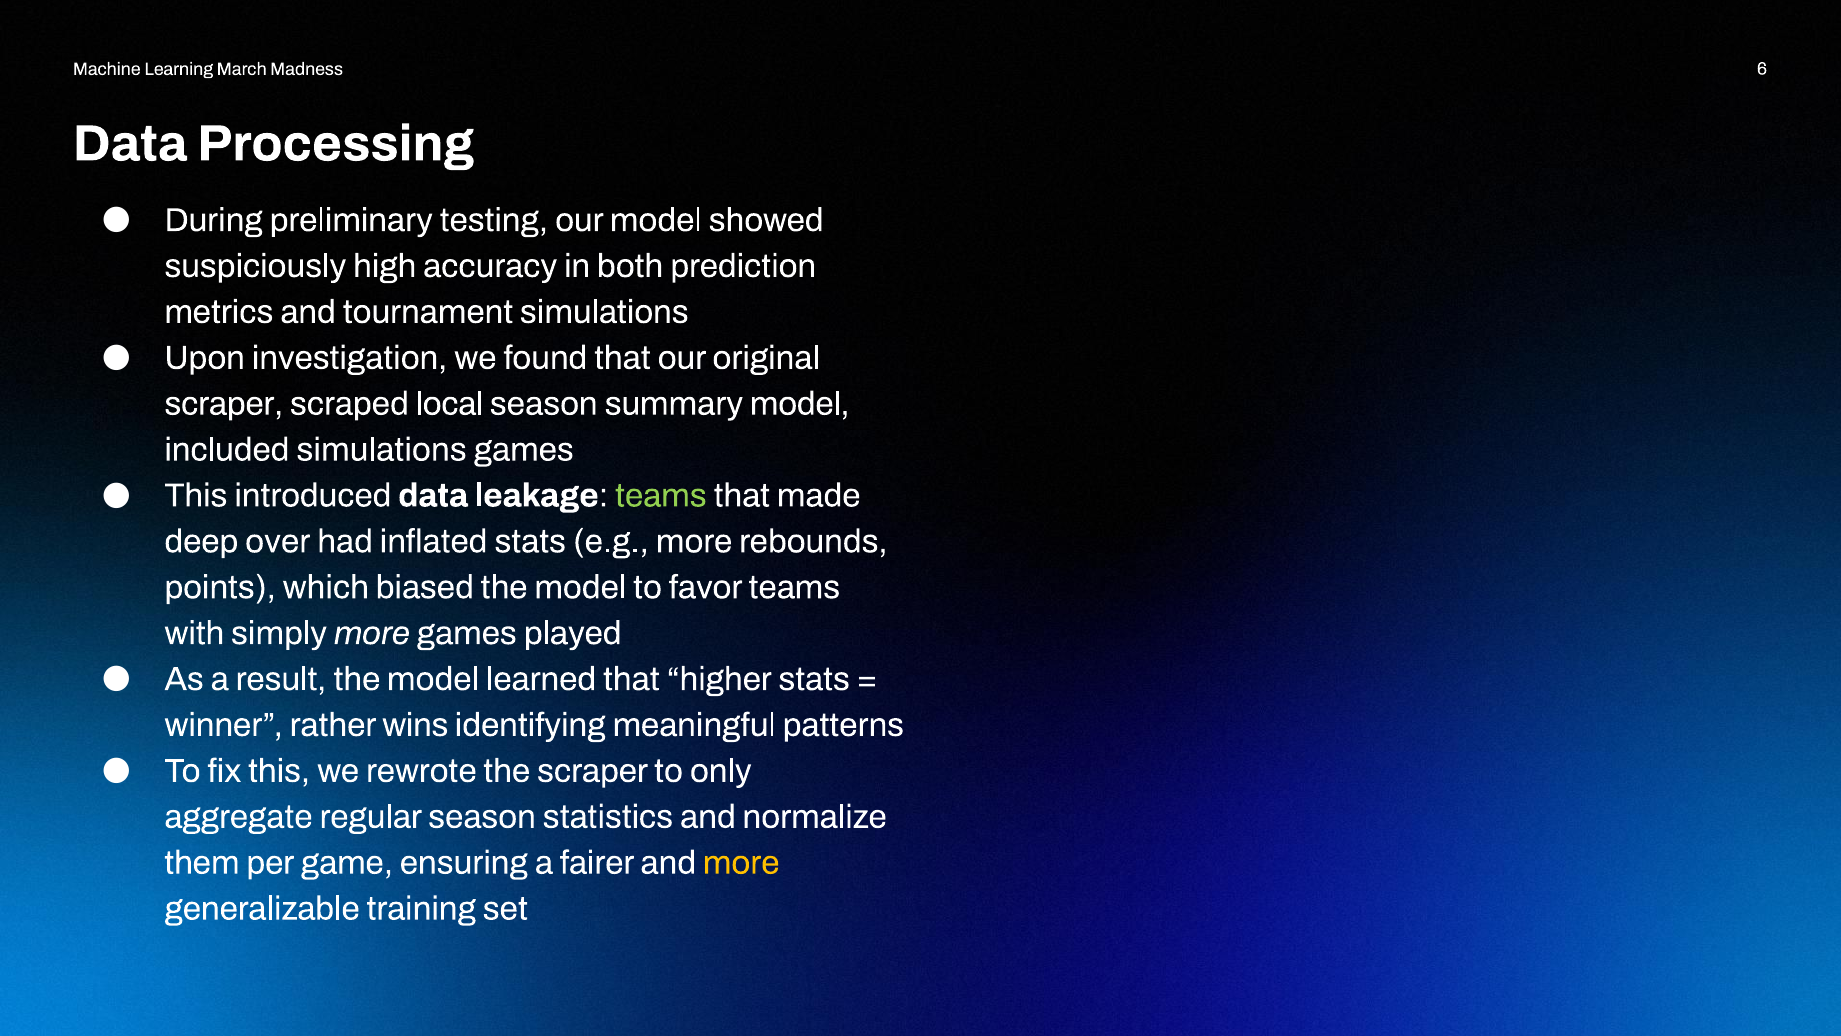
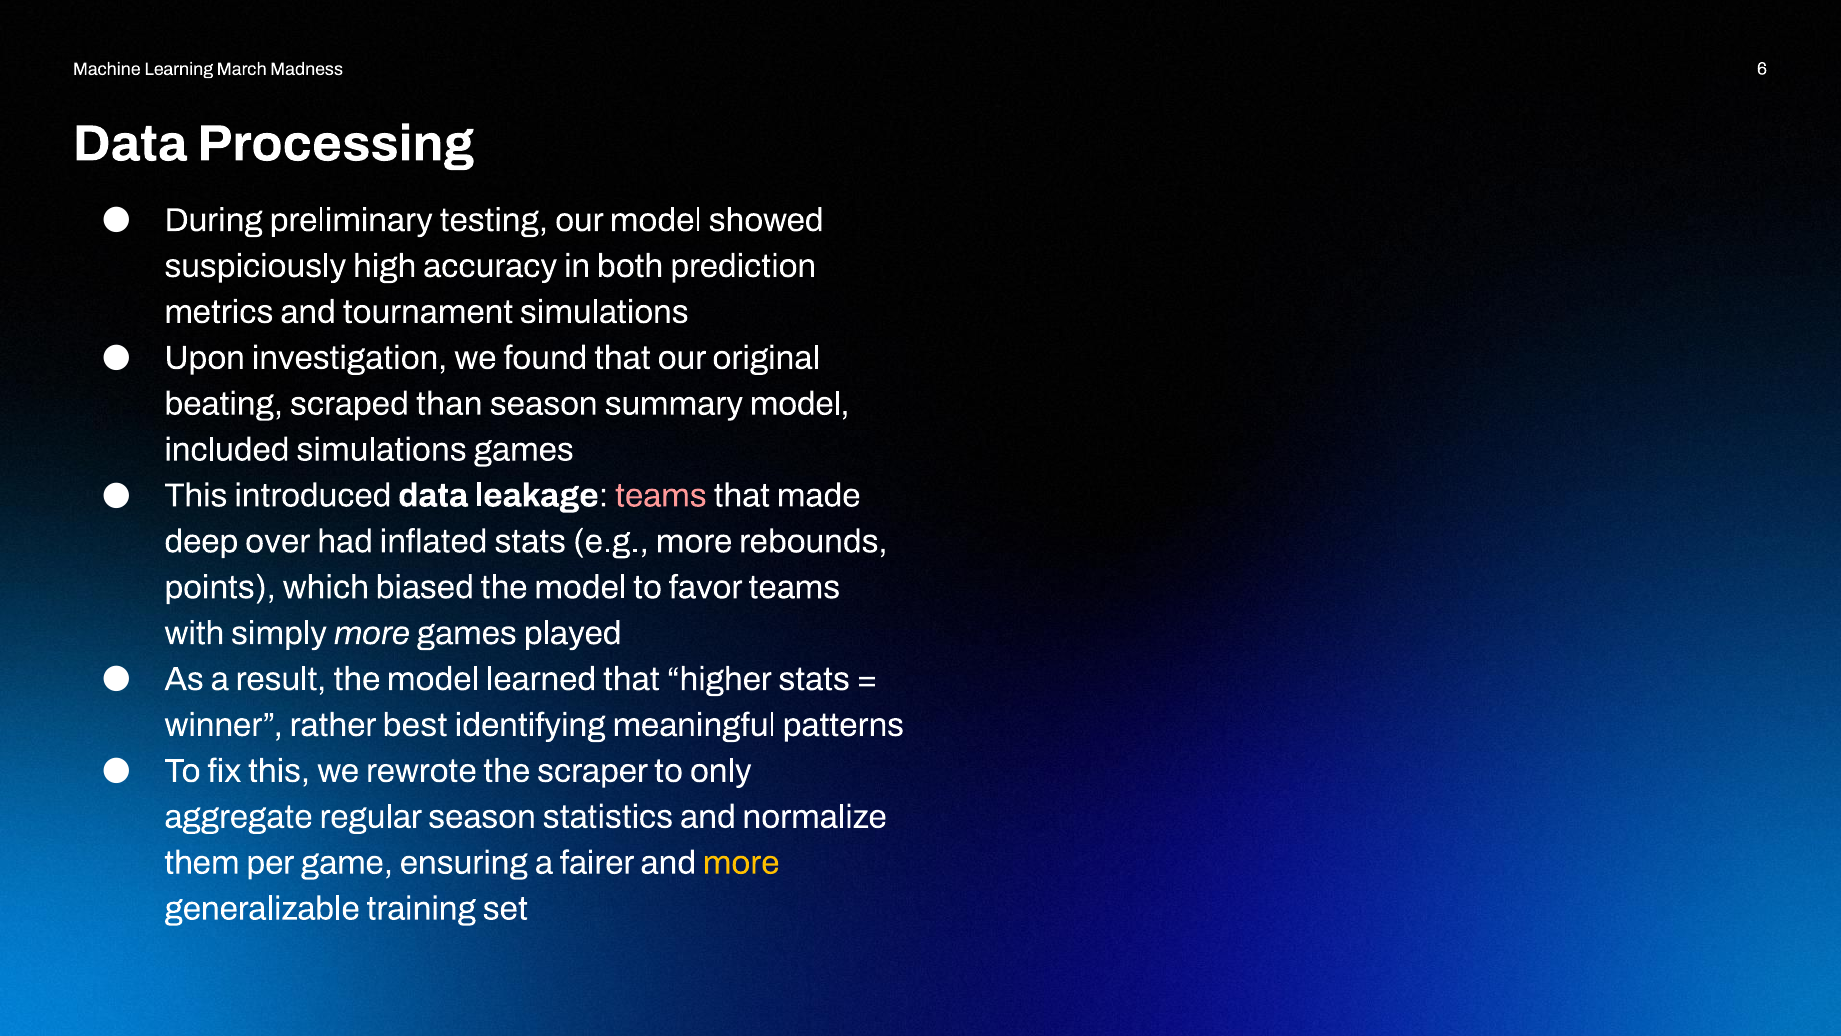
scraper: scraper -> beating (224, 404)
local: local -> than (449, 404)
teams colour: light green -> pink (661, 495)
wins: wins -> best (415, 725)
